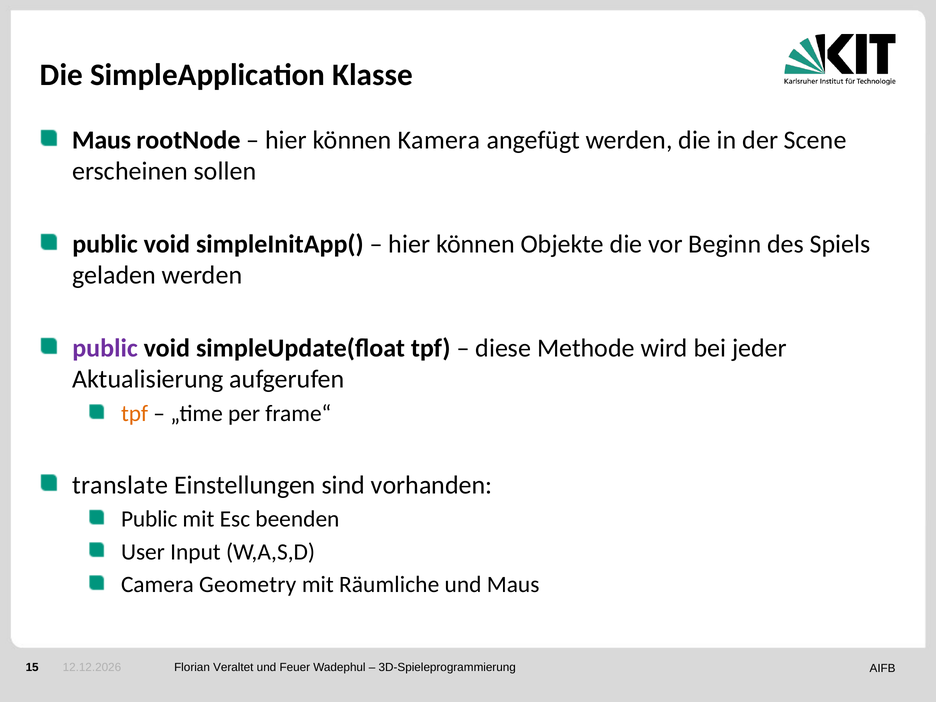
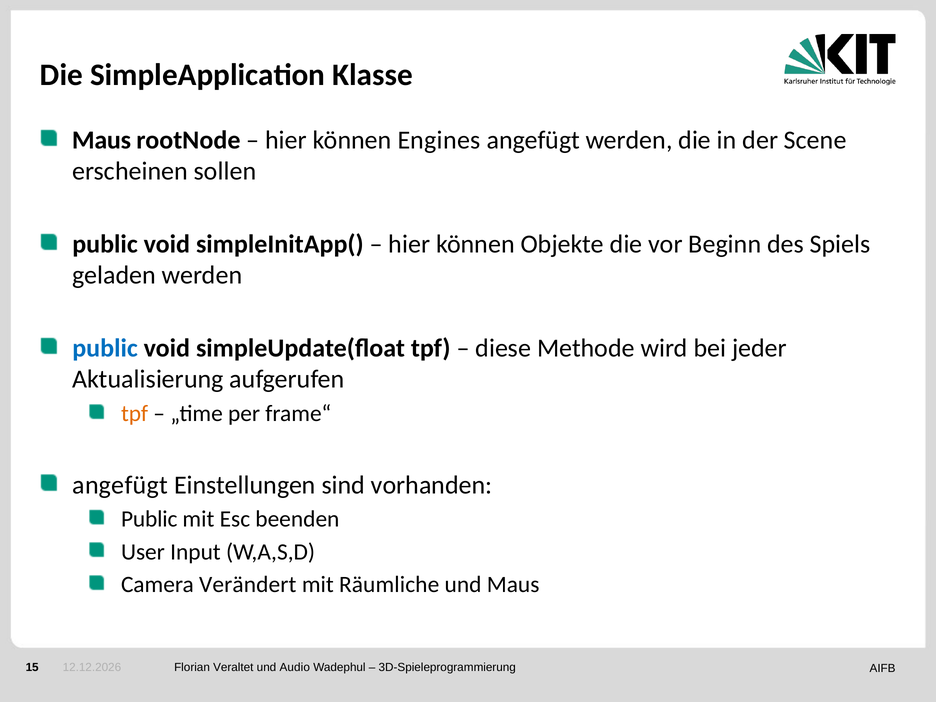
Kamera: Kamera -> Engines (439, 140)
public colour: purple -> blue (105, 348)
translate: translate -> angefügt (120, 485)
Geometry: Geometry -> Verändert (248, 585)
Feuer: Feuer -> Audio (295, 668)
